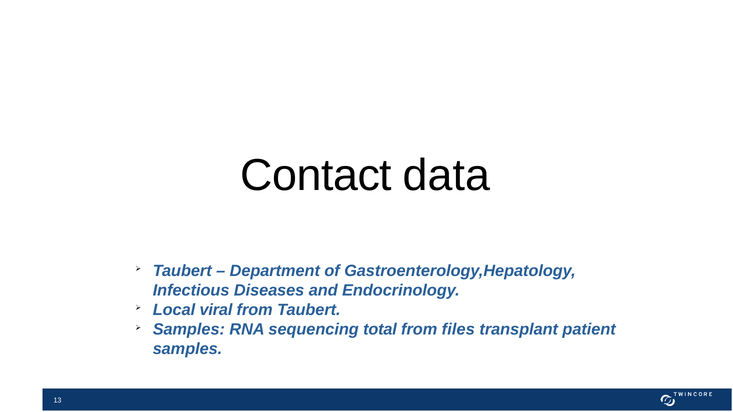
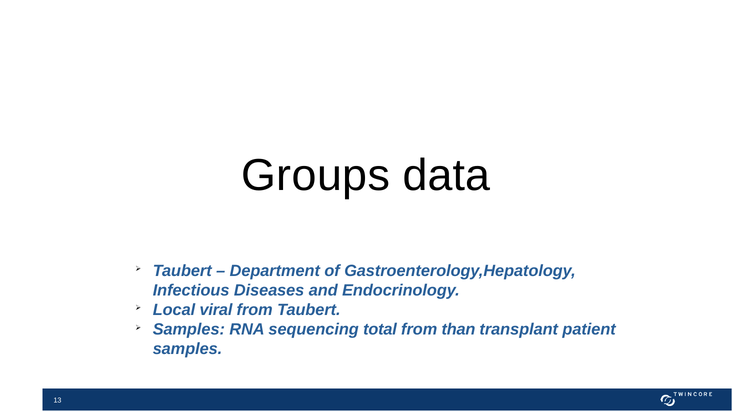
Contact: Contact -> Groups (316, 175)
files: files -> than (458, 330)
